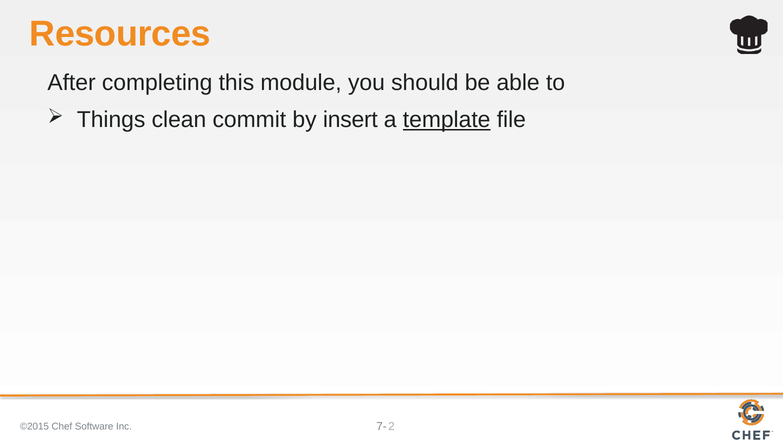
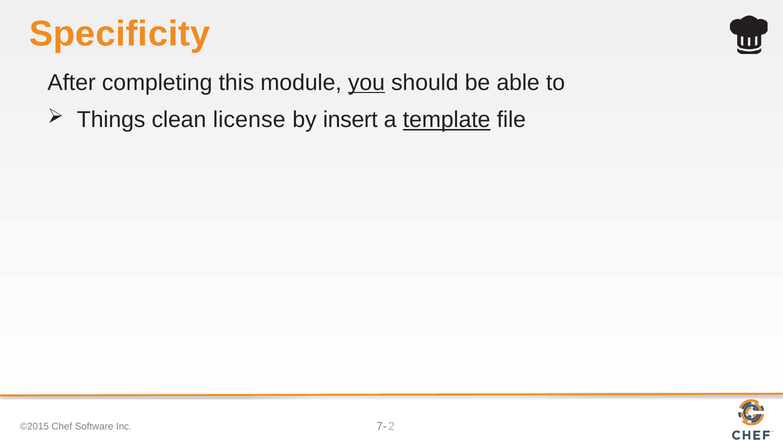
Resources: Resources -> Specificity (120, 34)
you underline: none -> present (366, 83)
commit: commit -> license (249, 120)
